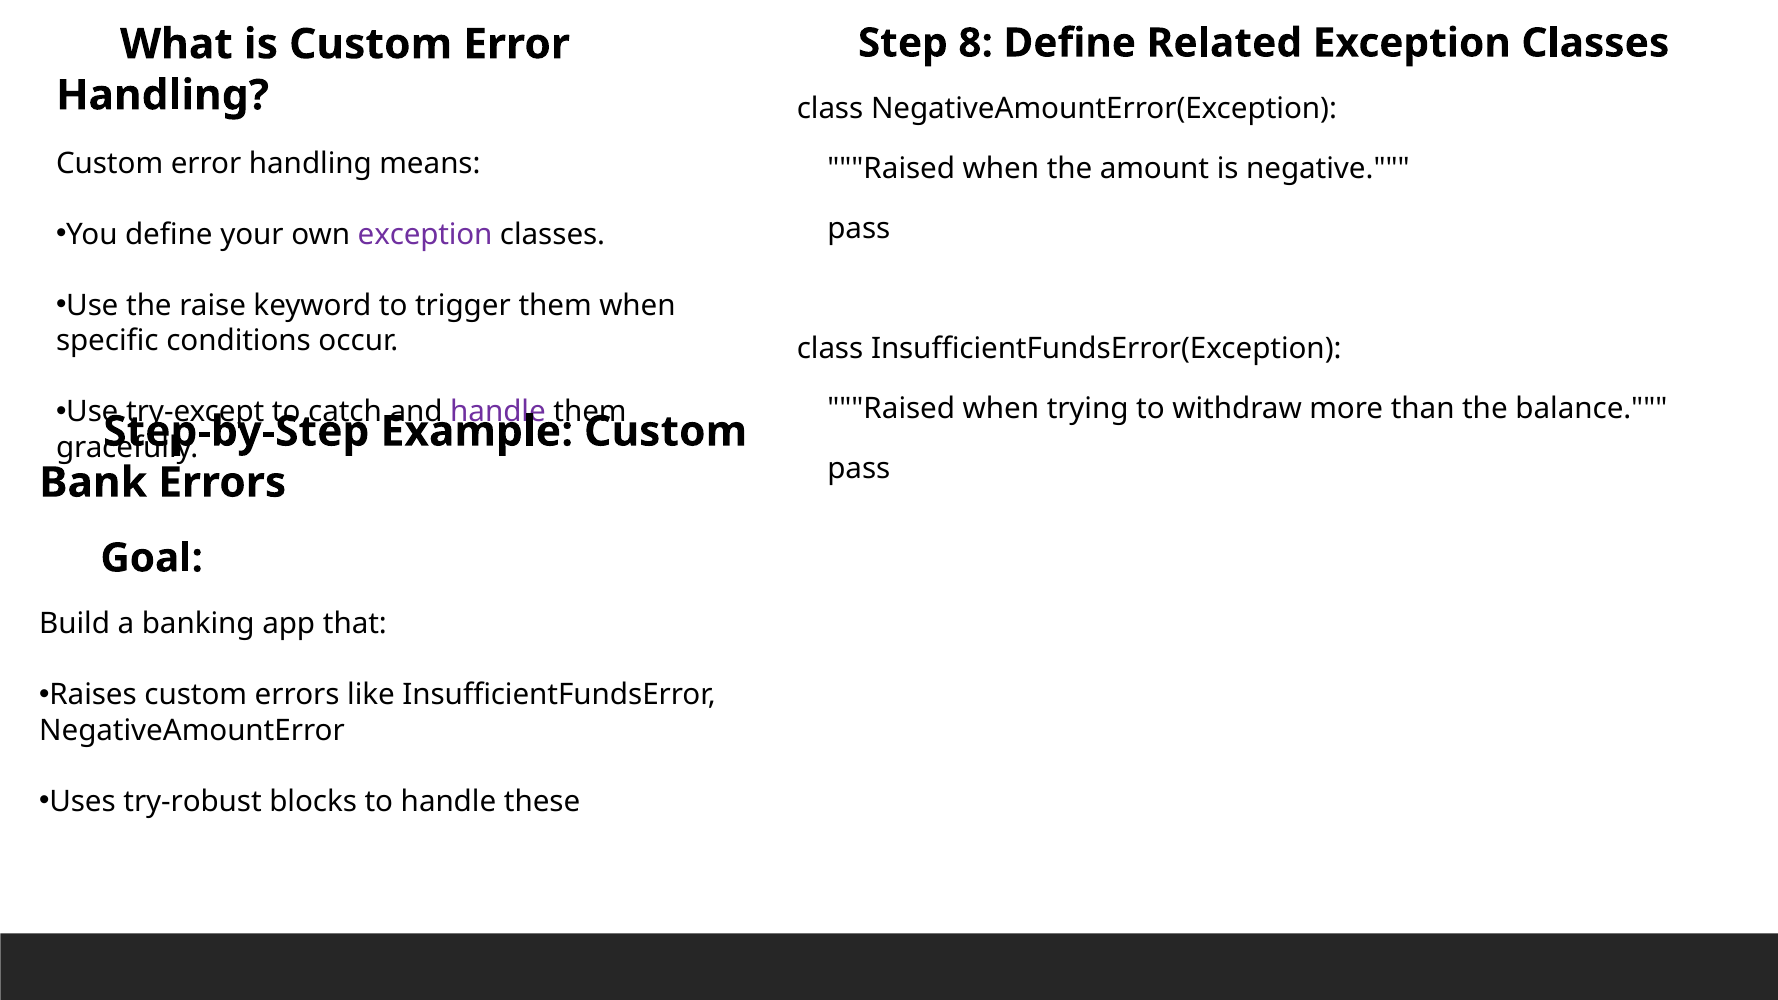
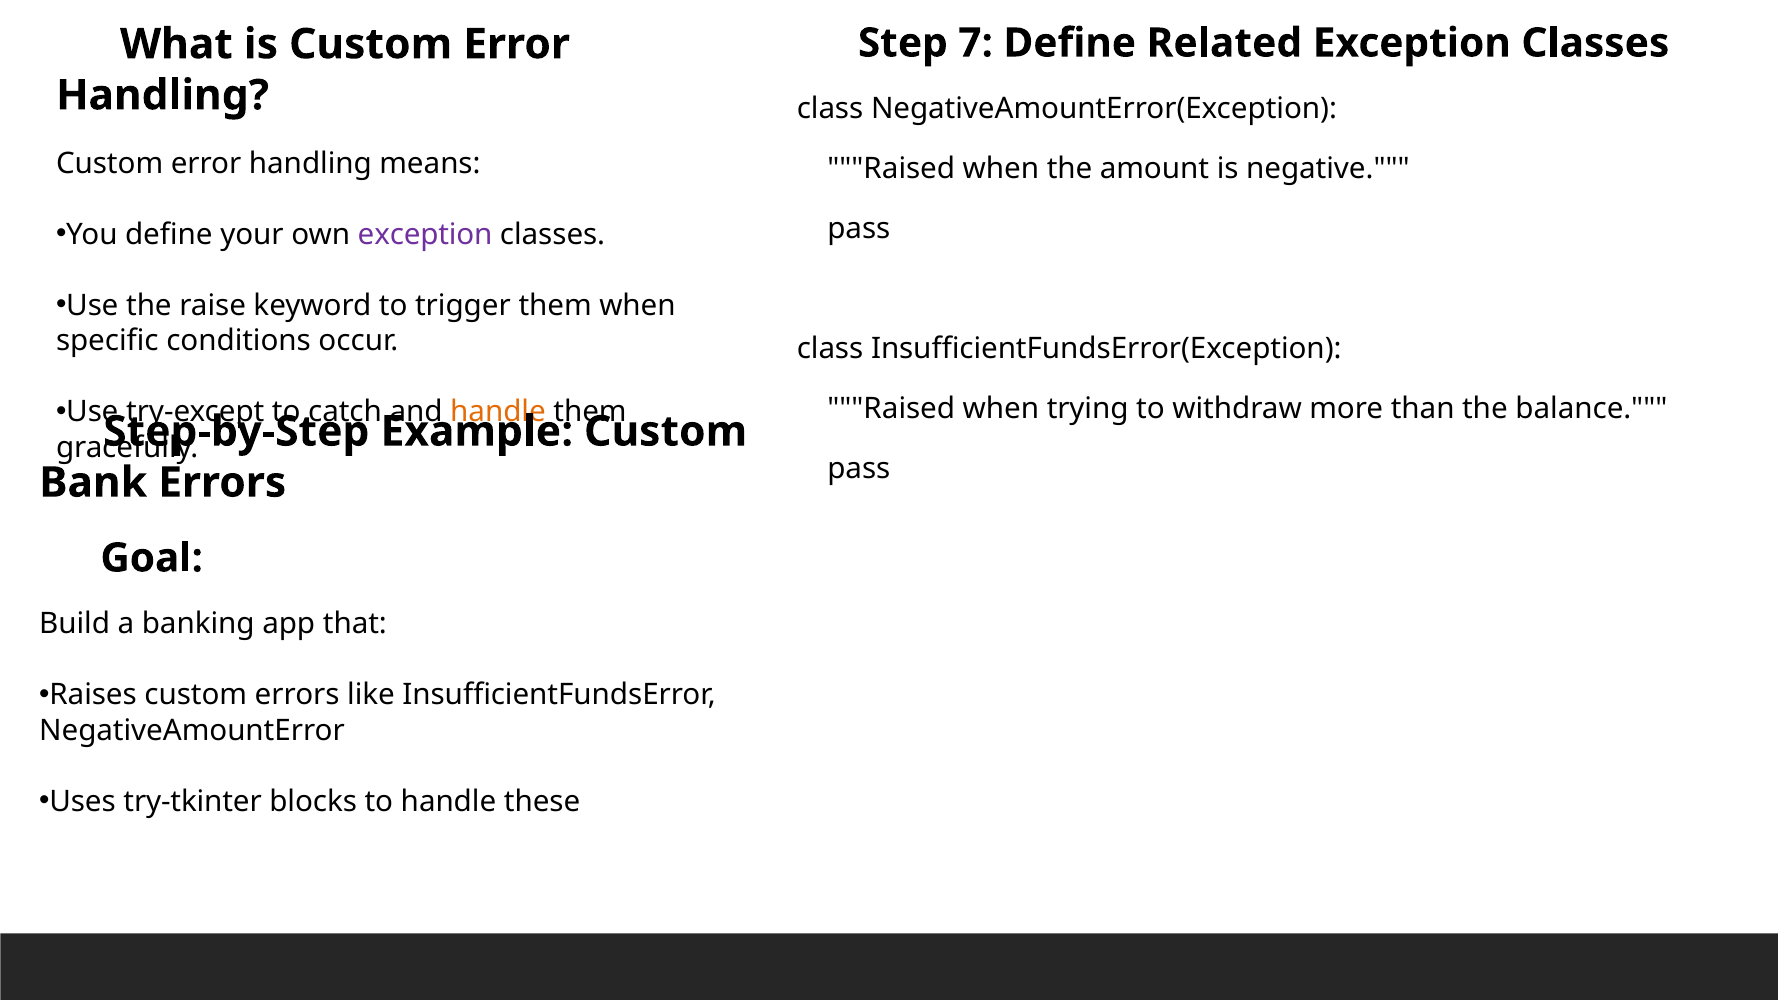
8: 8 -> 7 (976, 43)
handle colour: purple -> orange (498, 412)
try-robust: try-robust -> try-tkinter (193, 802)
